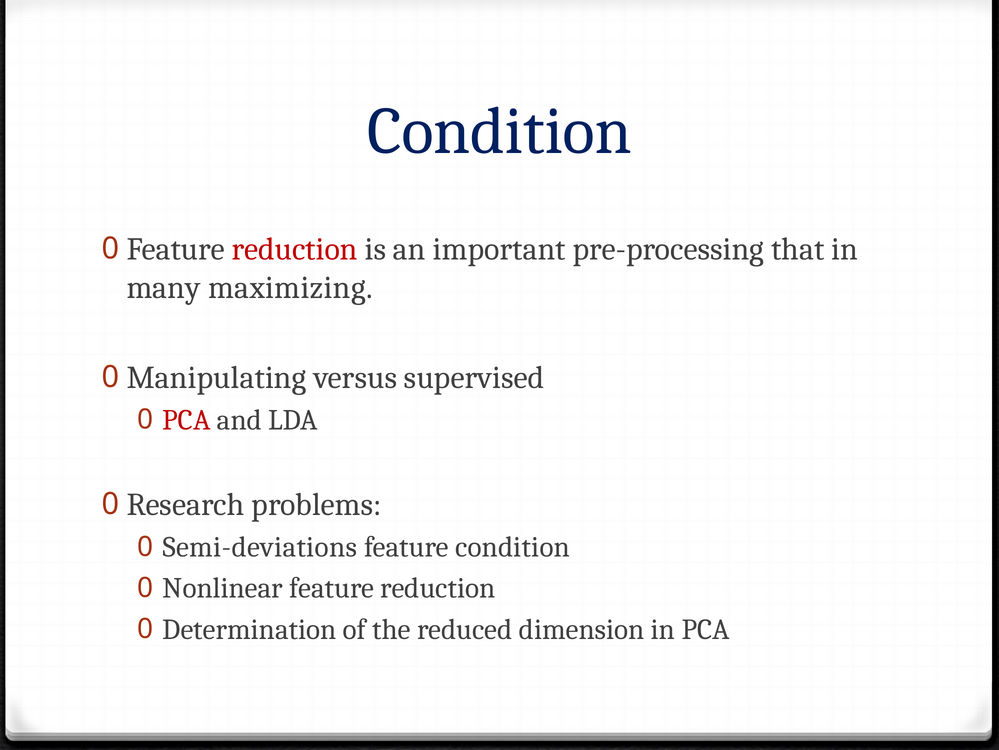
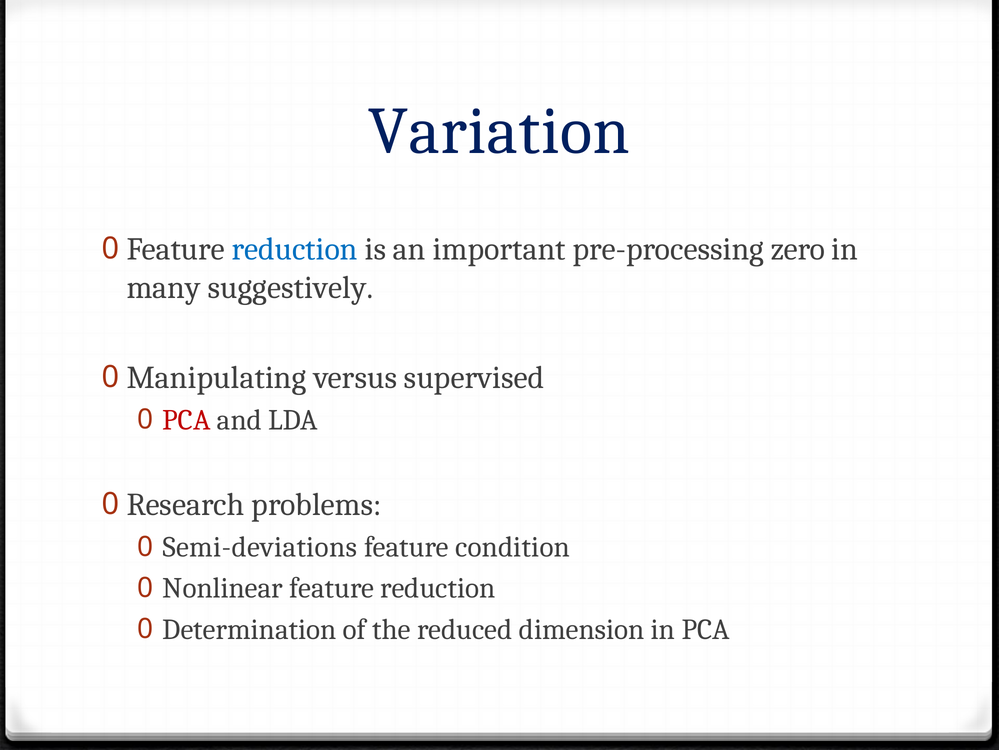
Condition: Condition -> Variation (499, 131)
reduction colour: red -> blue (295, 249)
that: that -> zero (798, 249)
maximizing: maximizing -> suggestively (290, 287)
